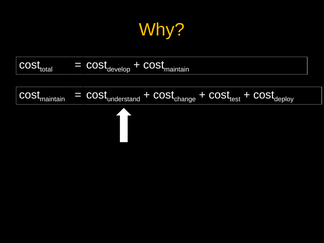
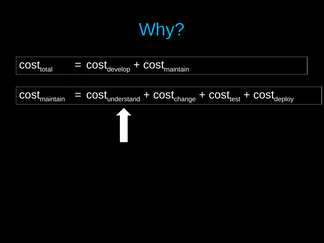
Why colour: yellow -> light blue (162, 30)
